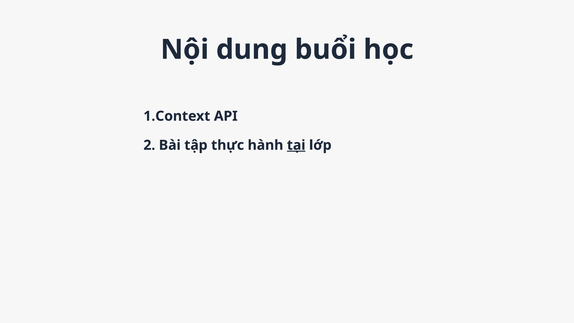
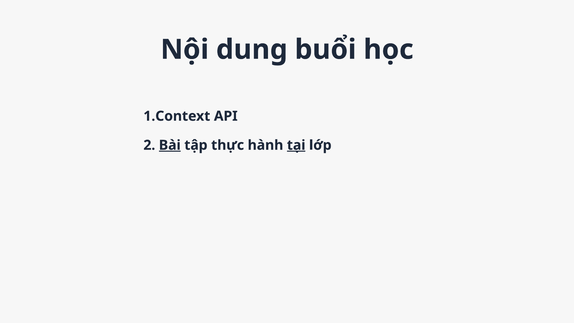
Bài underline: none -> present (170, 145)
